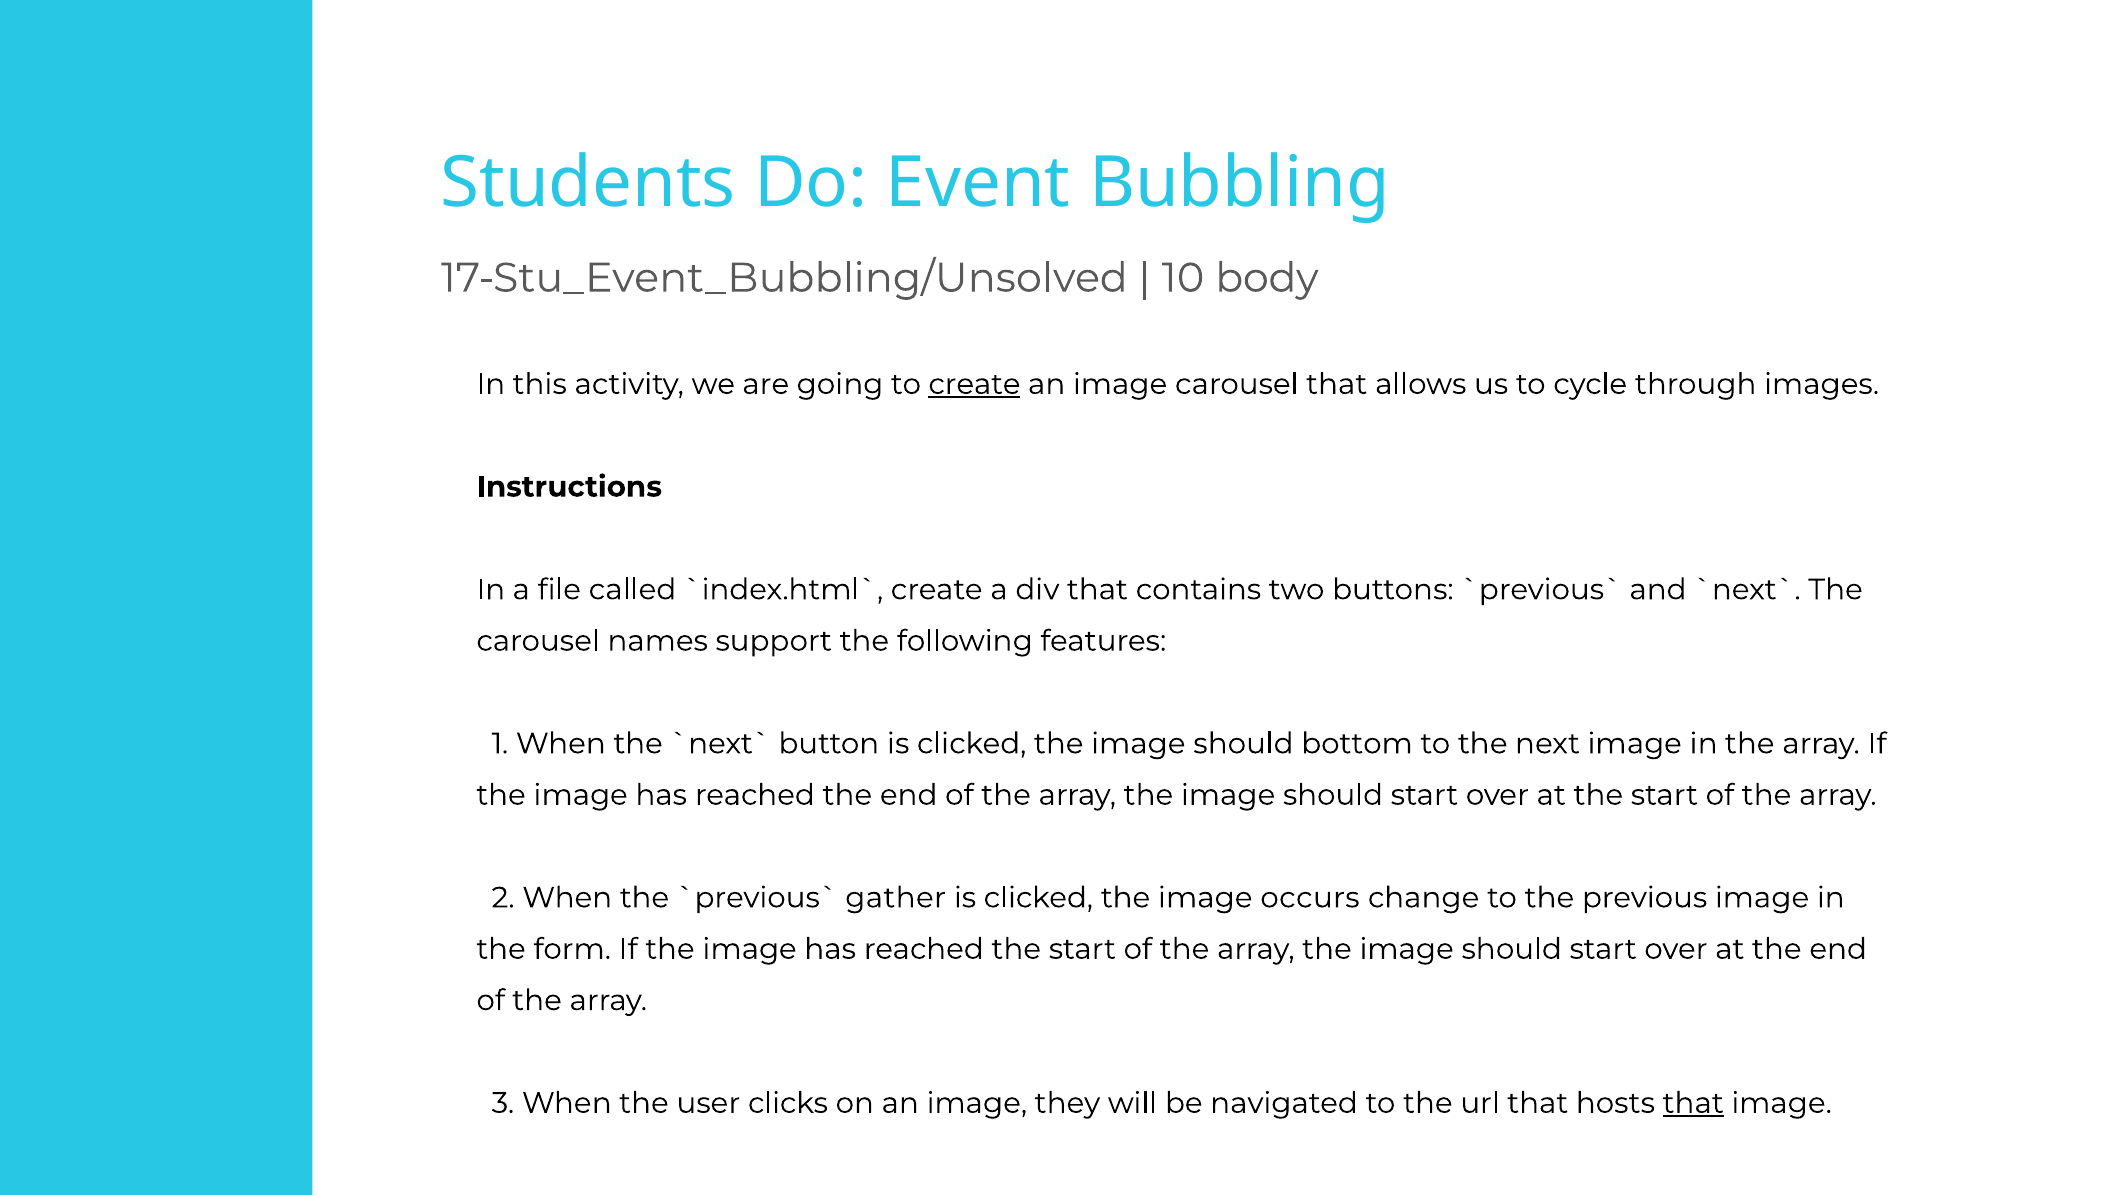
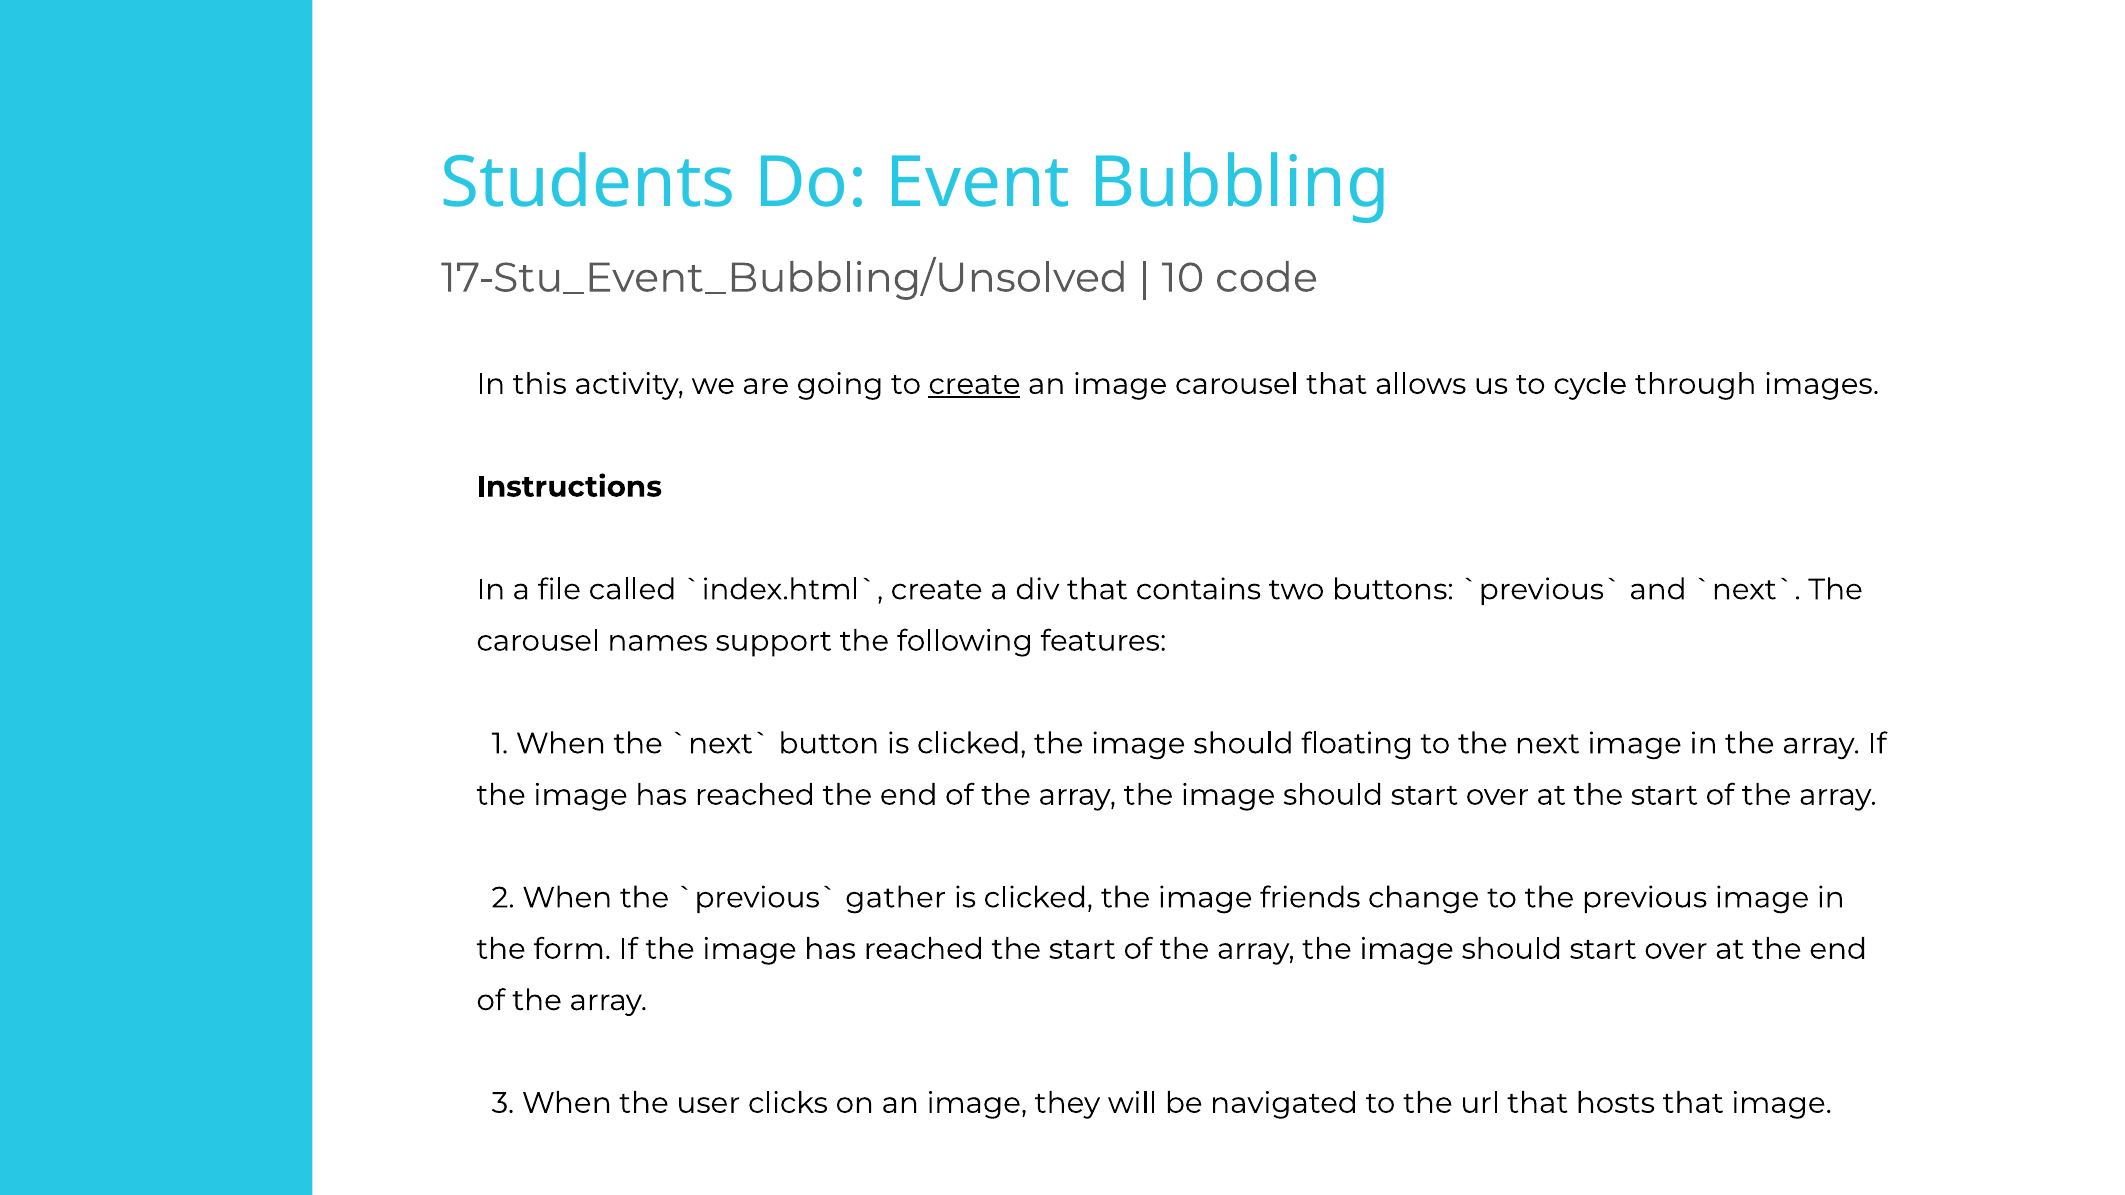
body: body -> code (1267, 278)
bottom: bottom -> floating (1357, 744)
occurs: occurs -> friends (1310, 898)
that underline: present -> none (1693, 1103)
